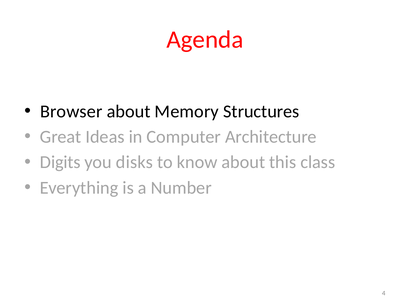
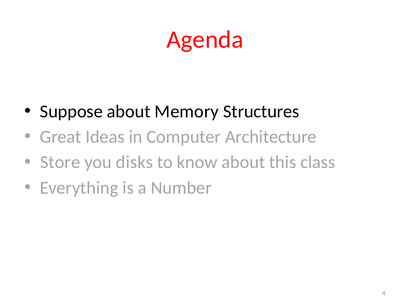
Browser: Browser -> Suppose (71, 112)
Digits: Digits -> Store (60, 163)
